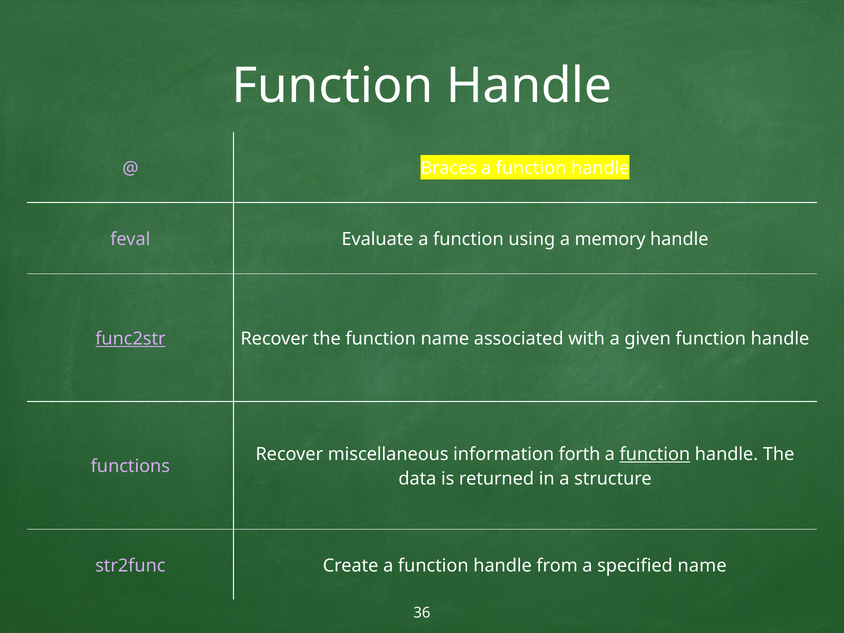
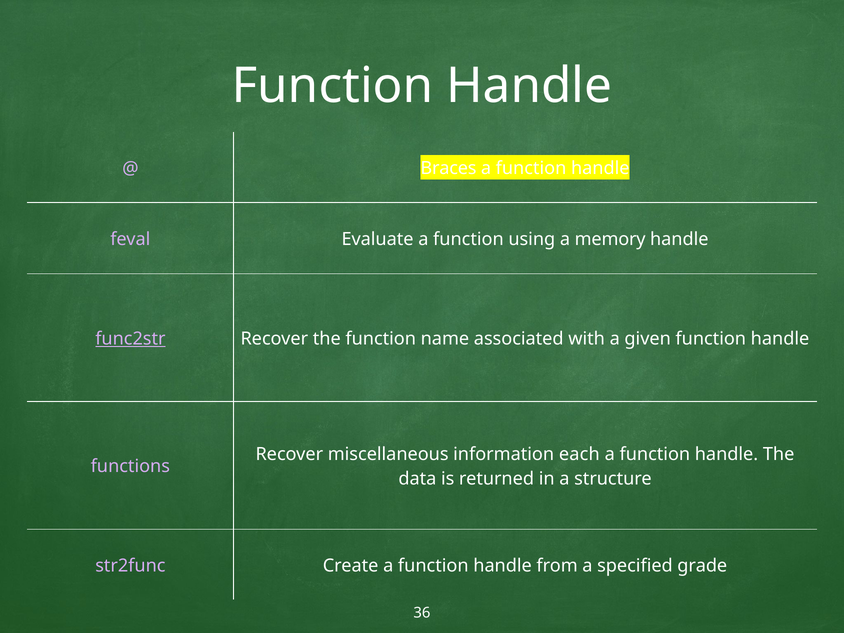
forth: forth -> each (579, 454)
function underline: present -> none (655, 454)
specified name: name -> grade (702, 566)
